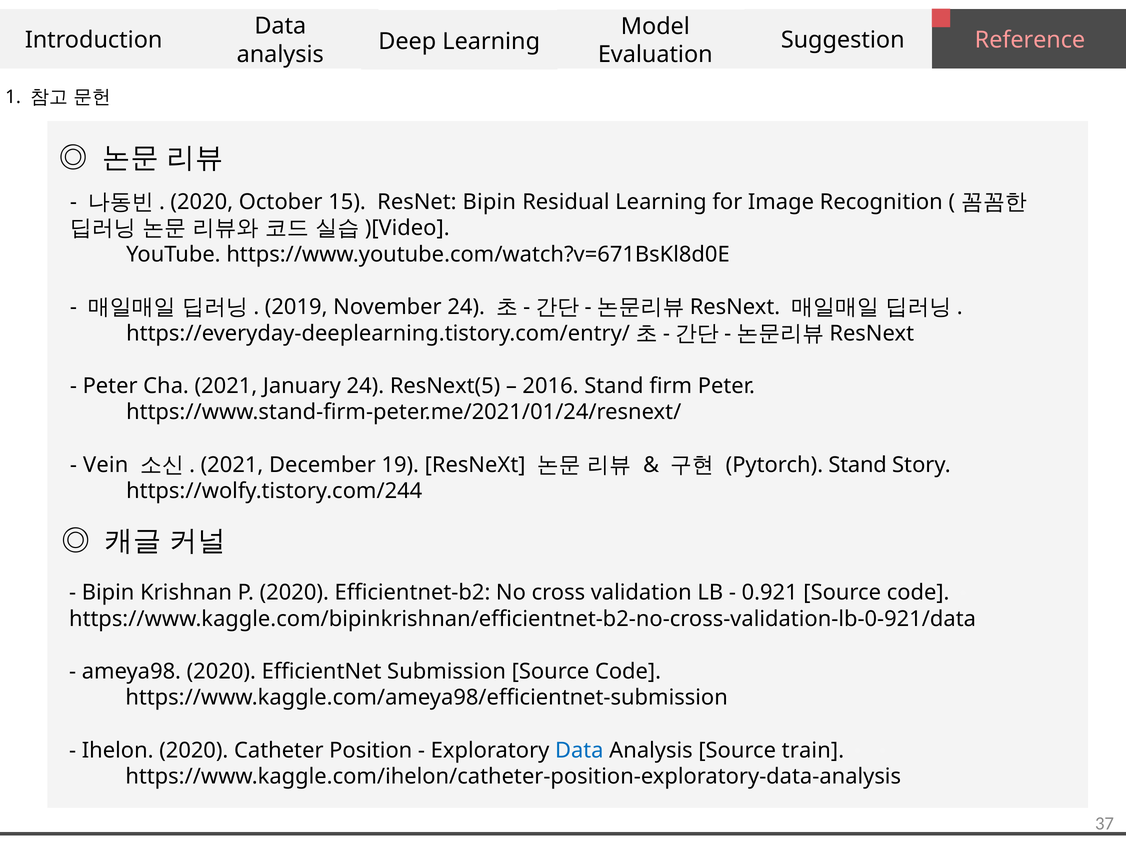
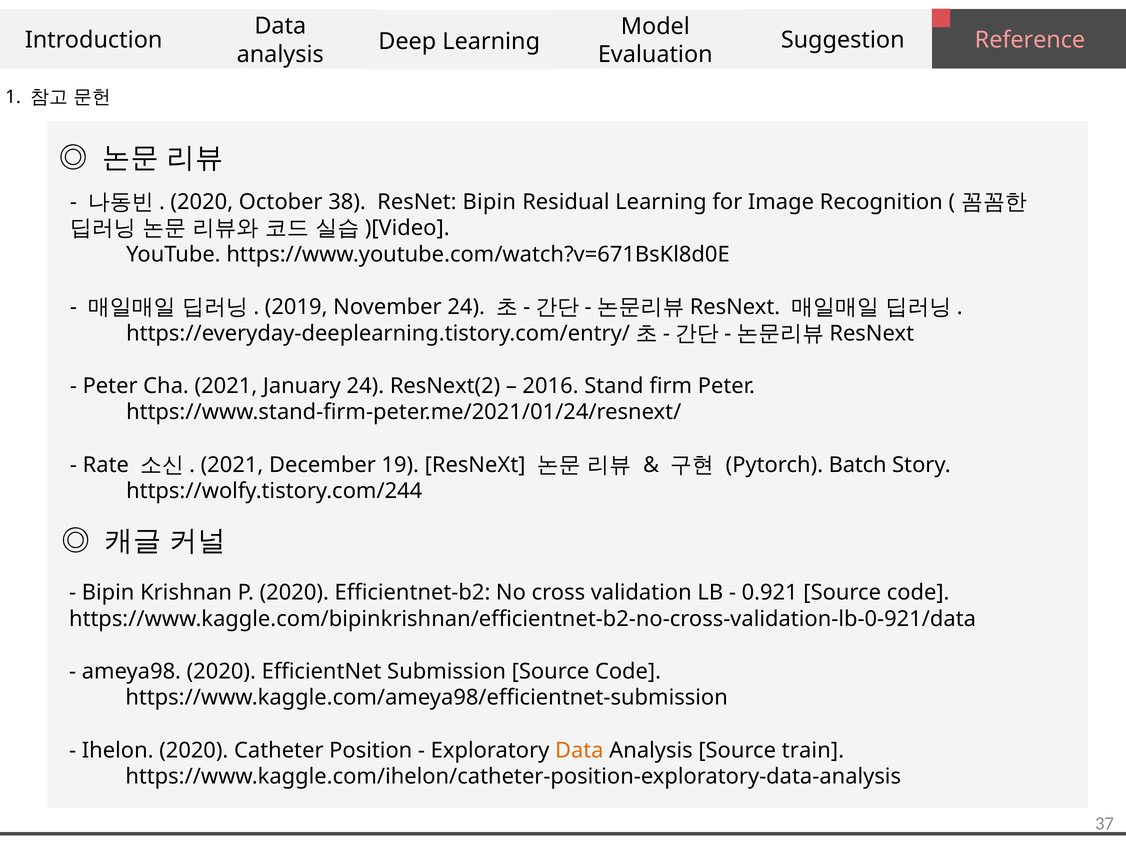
15: 15 -> 38 (347, 202)
ResNext(5: ResNext(5 -> ResNext(2 (445, 386)
Vein: Vein -> Rate (106, 465)
Pytorch Stand: Stand -> Batch (858, 465)
Data colour: blue -> orange (579, 750)
